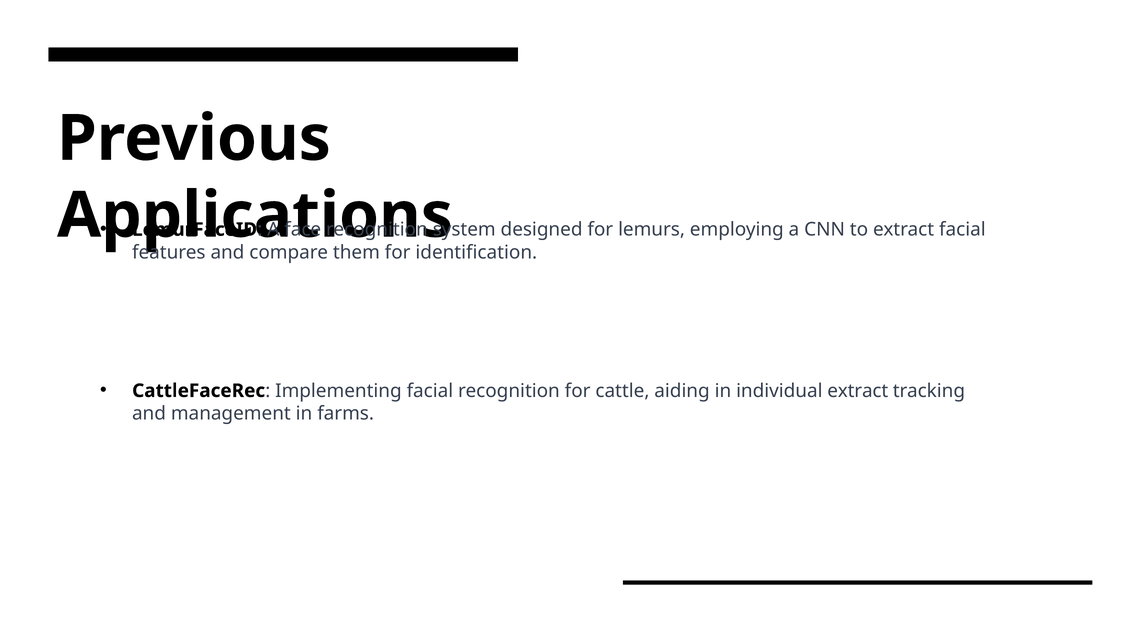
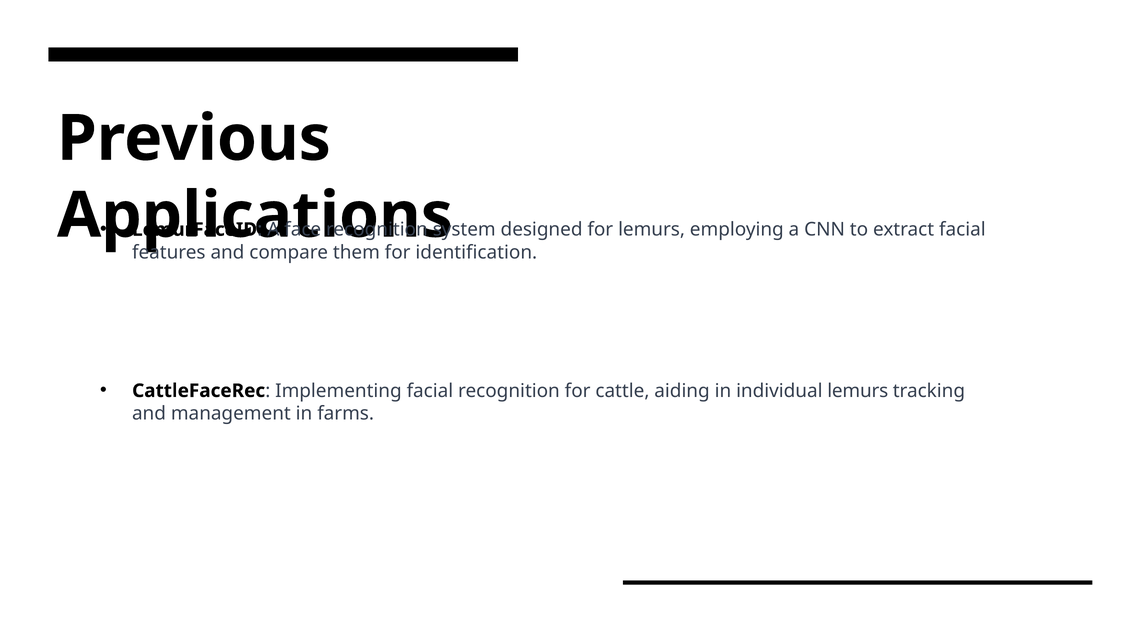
individual extract: extract -> lemurs (858, 391)
